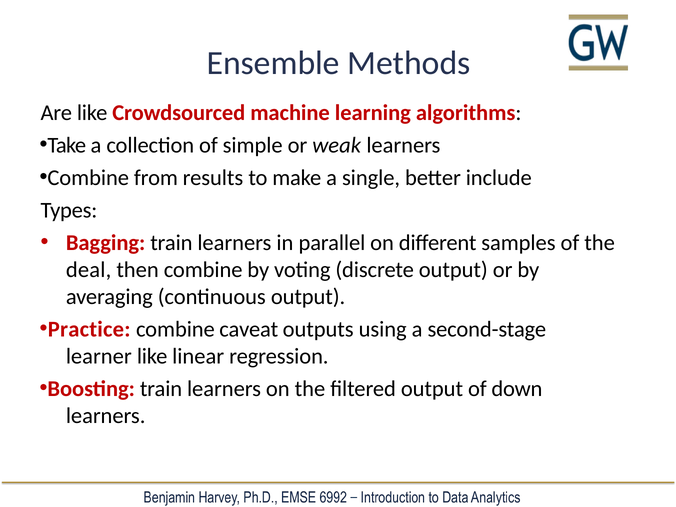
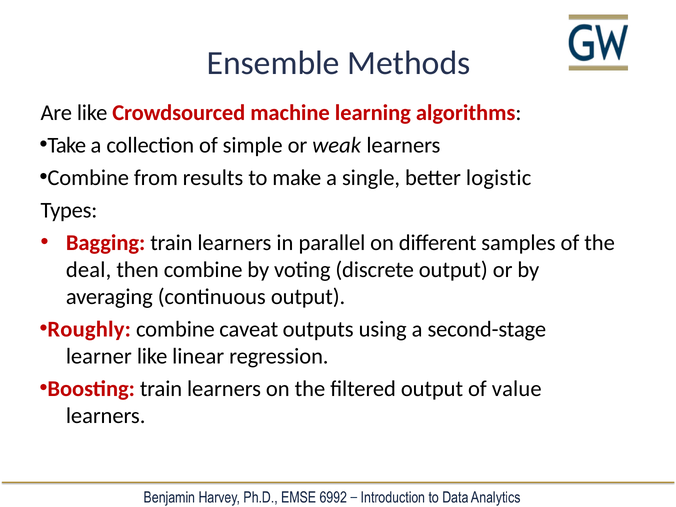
include: include -> logistic (499, 178)
Practice: Practice -> Roughly (89, 329)
down: down -> value (517, 389)
